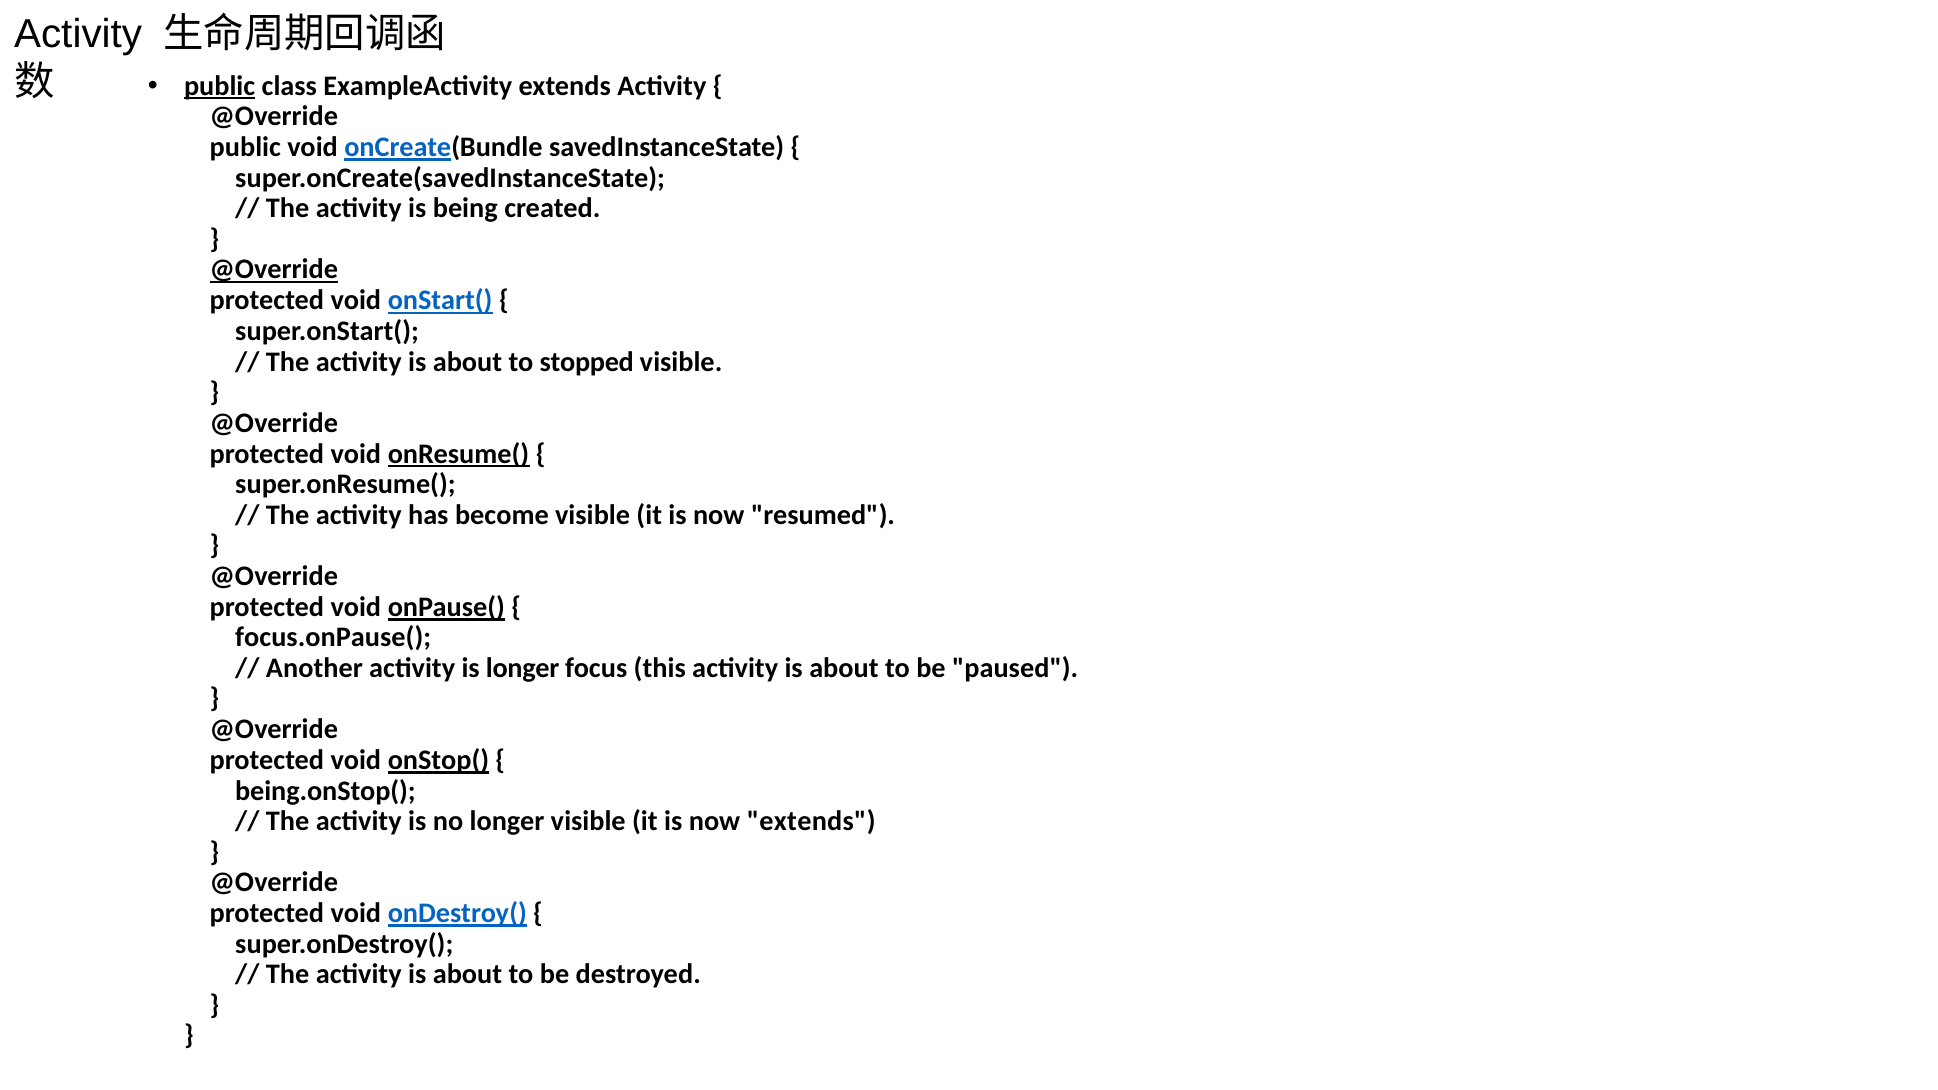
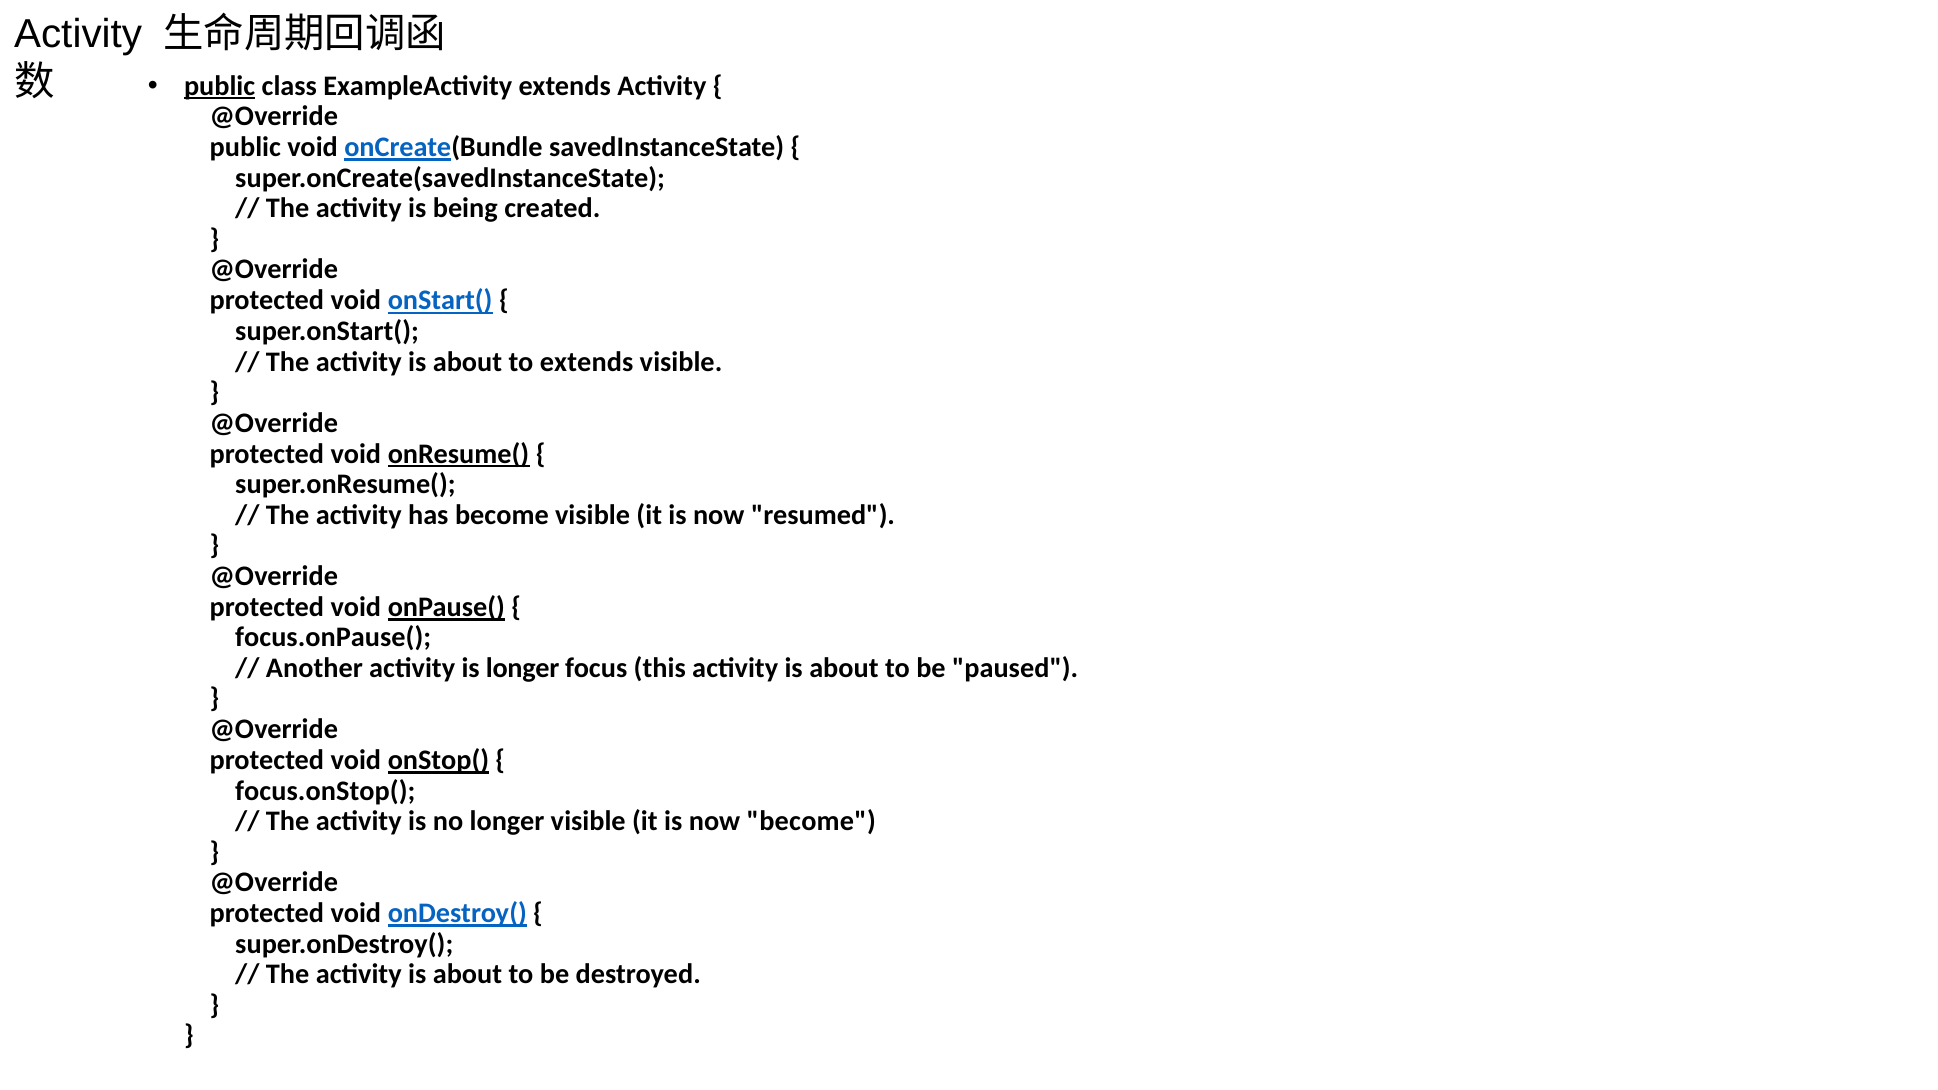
@Override underline: present -> none (274, 270)
to stopped: stopped -> extends (587, 362)
being.onStop(: being.onStop( -> focus.onStop( (325, 791)
now extends: extends -> become (811, 821)
